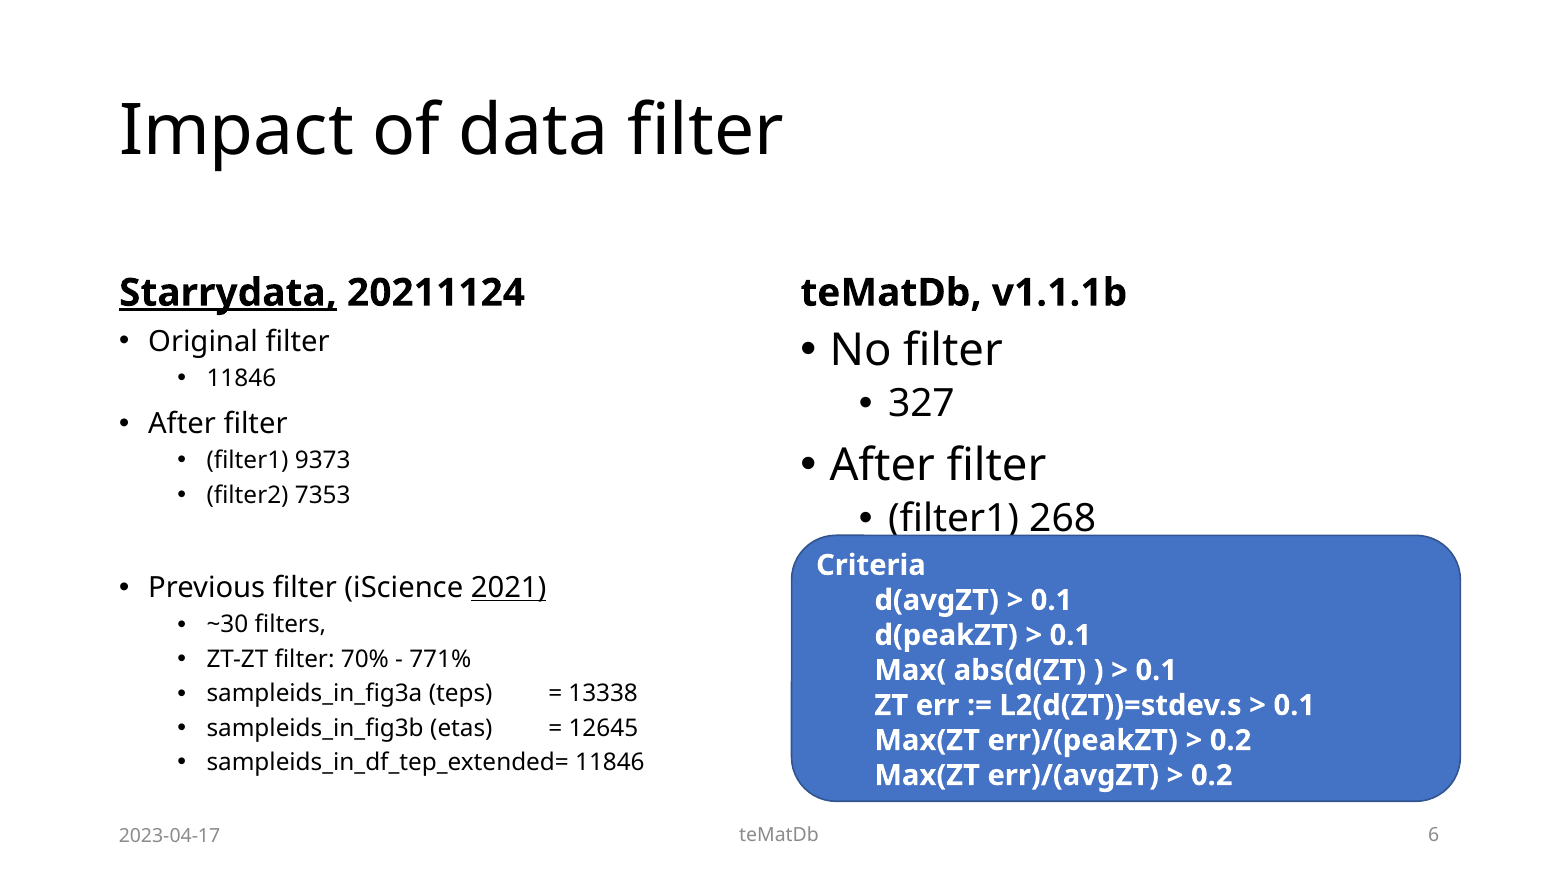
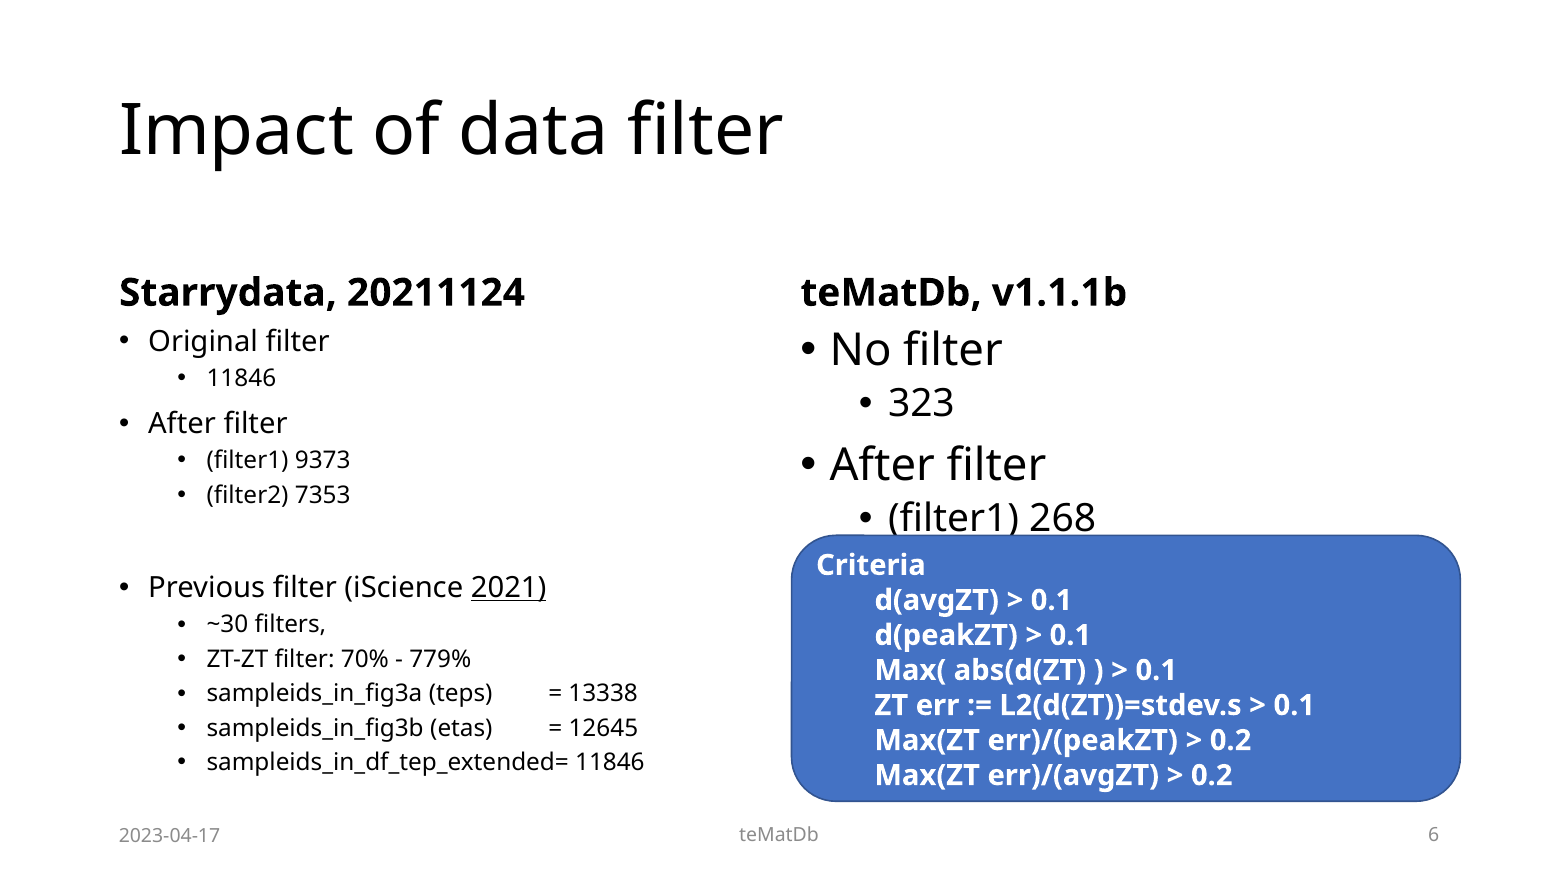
Starrydata underline: present -> none (228, 293)
327: 327 -> 323 (921, 404)
771%: 771% -> 779% (440, 660)
